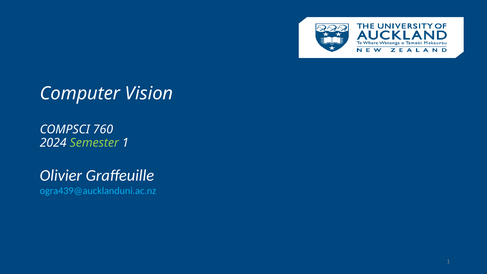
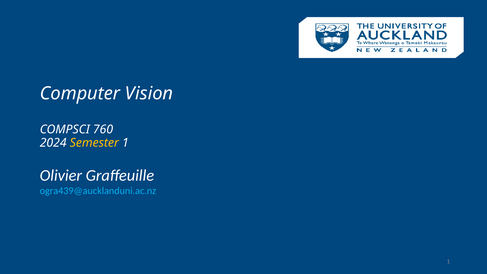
Semester colour: light green -> yellow (94, 143)
